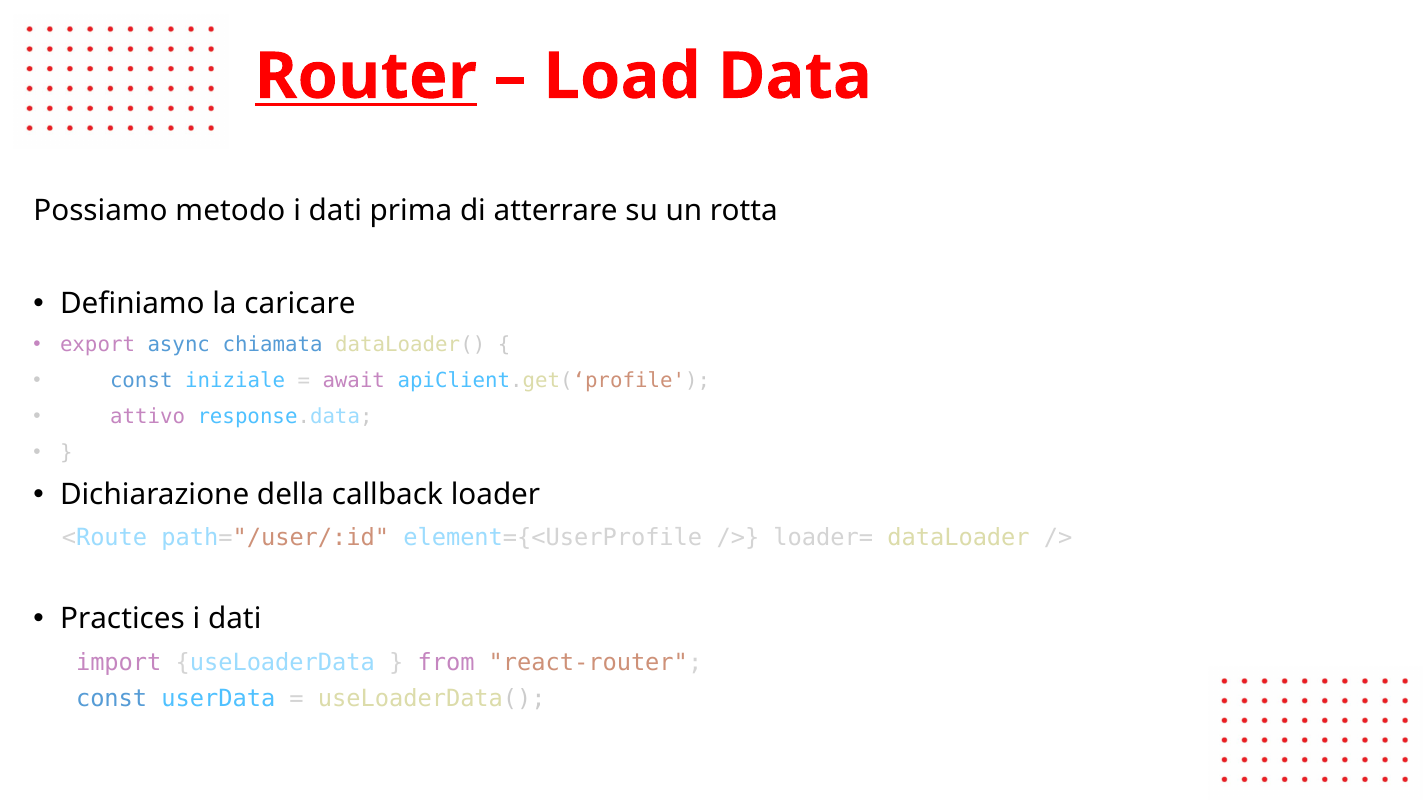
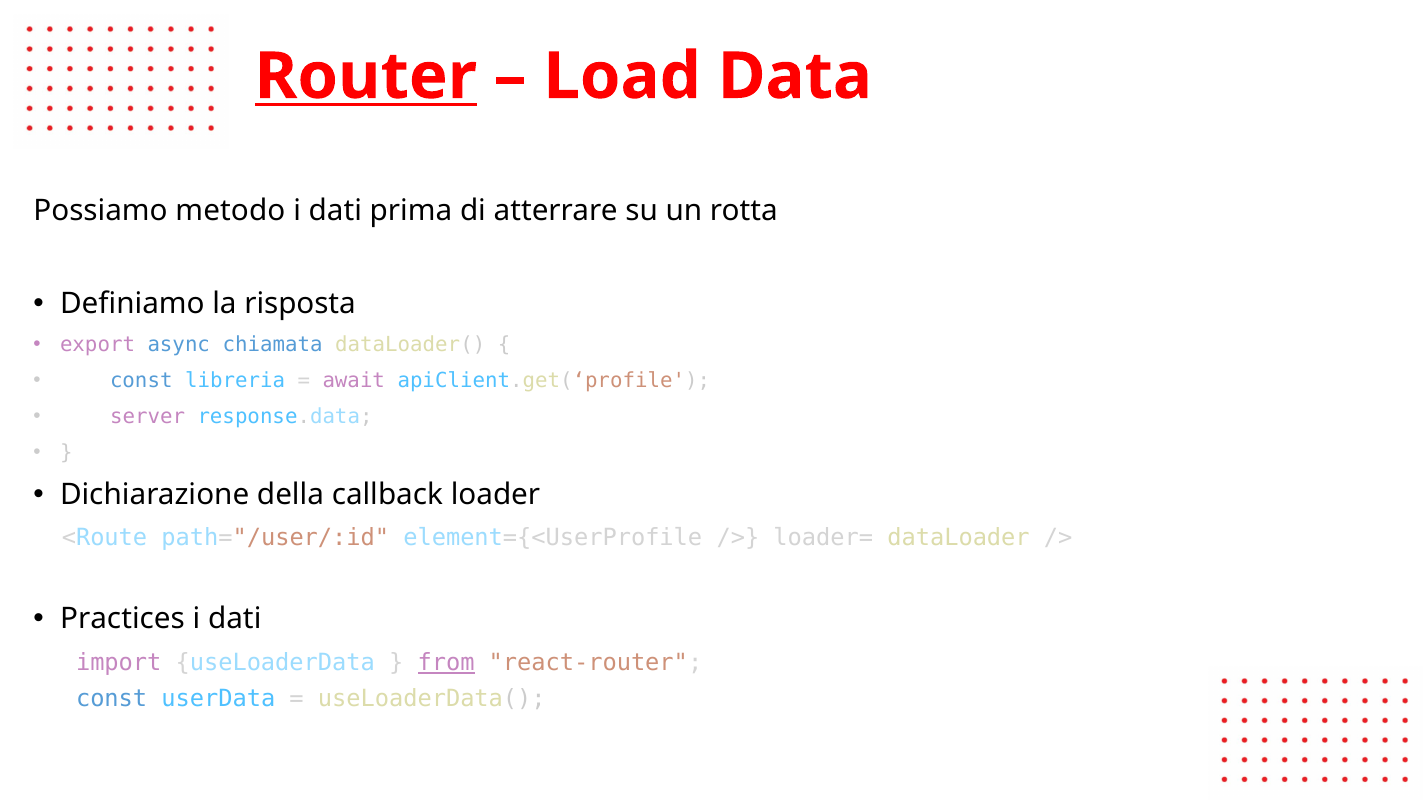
caricare: caricare -> risposta (300, 304)
iniziale: iniziale -> libreria (235, 381)
attivo: attivo -> server (148, 417)
from underline: none -> present (446, 663)
